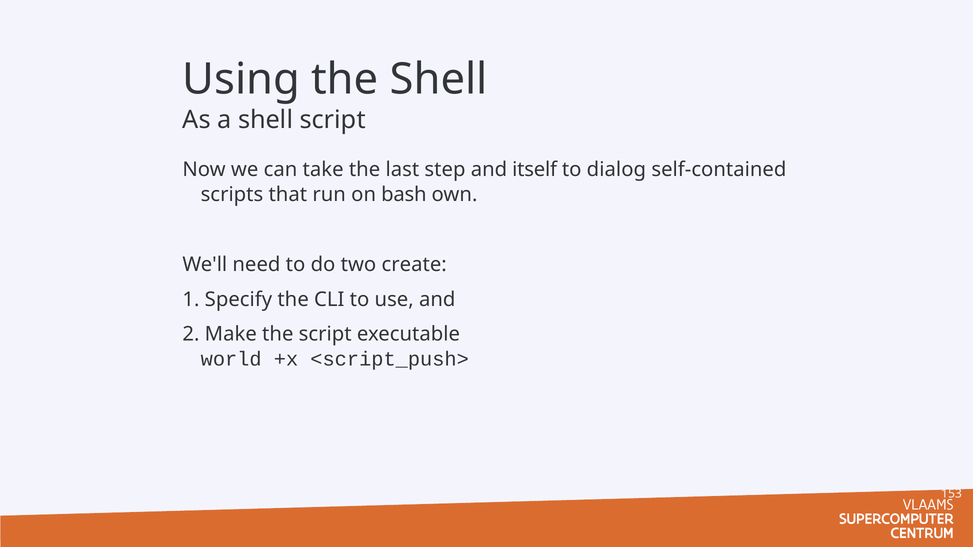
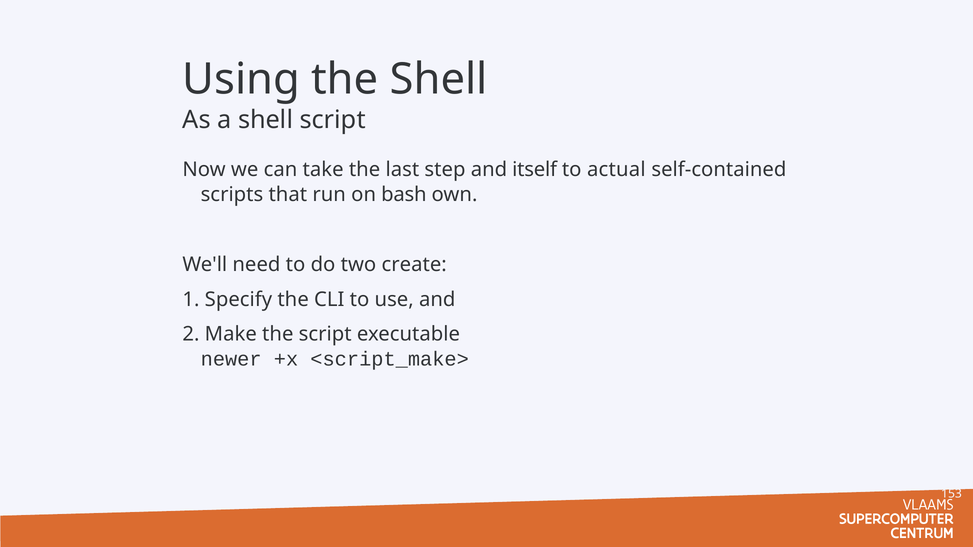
dialog: dialog -> actual (616, 170)
world: world -> newer (231, 359)
<script_push>: <script_push> -> <script_make> (390, 359)
